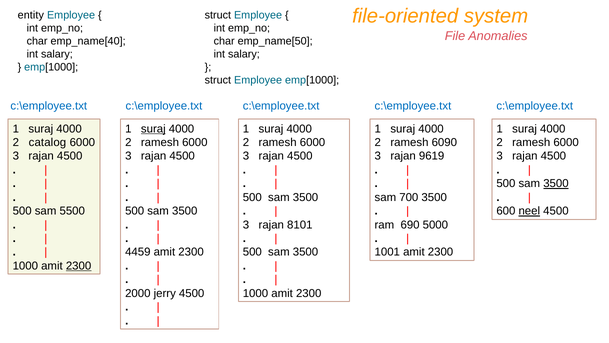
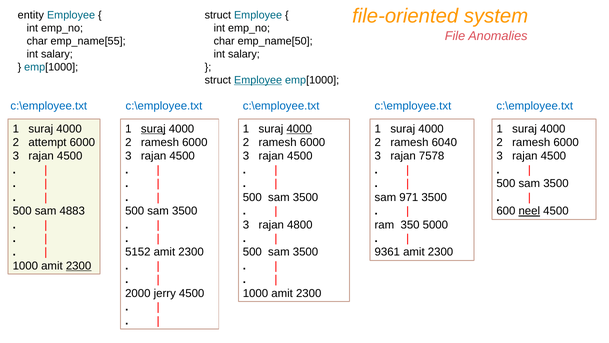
emp_name[40: emp_name[40 -> emp_name[55 (88, 41)
Employee underline: none -> present (258, 80)
4000 underline: none -> present (299, 129)
catalog: catalog -> attempt (48, 142)
6090: 6090 -> 6040 (444, 142)
9619: 9619 -> 7578 (432, 156)
3500 underline: present -> none (556, 183)
700: 700 -> 971 (409, 197)
5500: 5500 -> 4883 (72, 211)
8101: 8101 -> 4800 (300, 224)
690: 690 -> 350 (410, 224)
4459: 4459 -> 5152 (138, 252)
1001: 1001 -> 9361 (387, 252)
